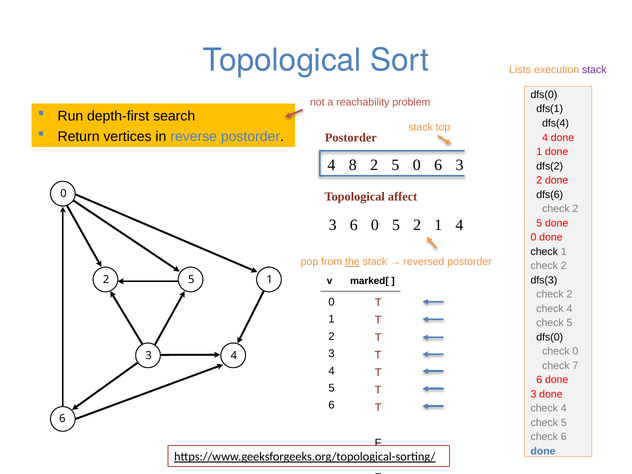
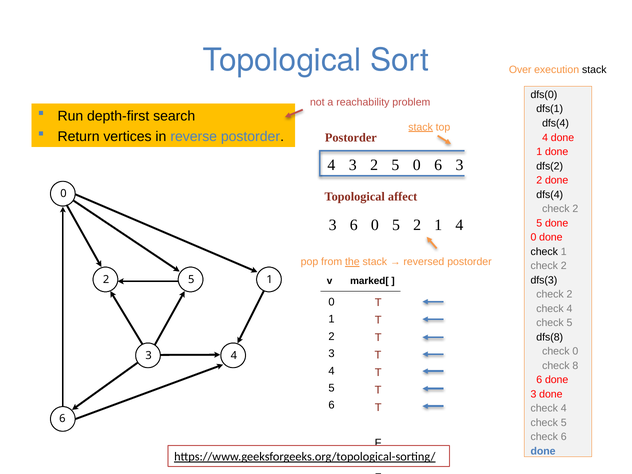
Lists: Lists -> Over (520, 70)
stack colour: purple -> black (594, 70)
stack underline: none -> present (421, 127)
4 8: 8 -> 3 (353, 165)
dfs(6: dfs(6 -> dfs(4 (550, 195)
dfs(0: dfs(0 -> dfs(8 (550, 337)
7: 7 -> 8 (575, 366)
